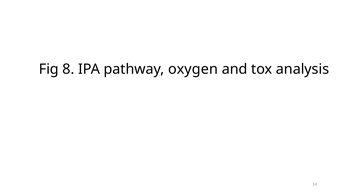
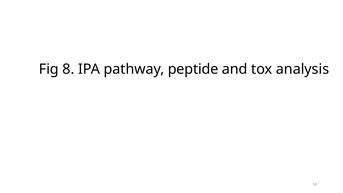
oxygen: oxygen -> peptide (193, 69)
